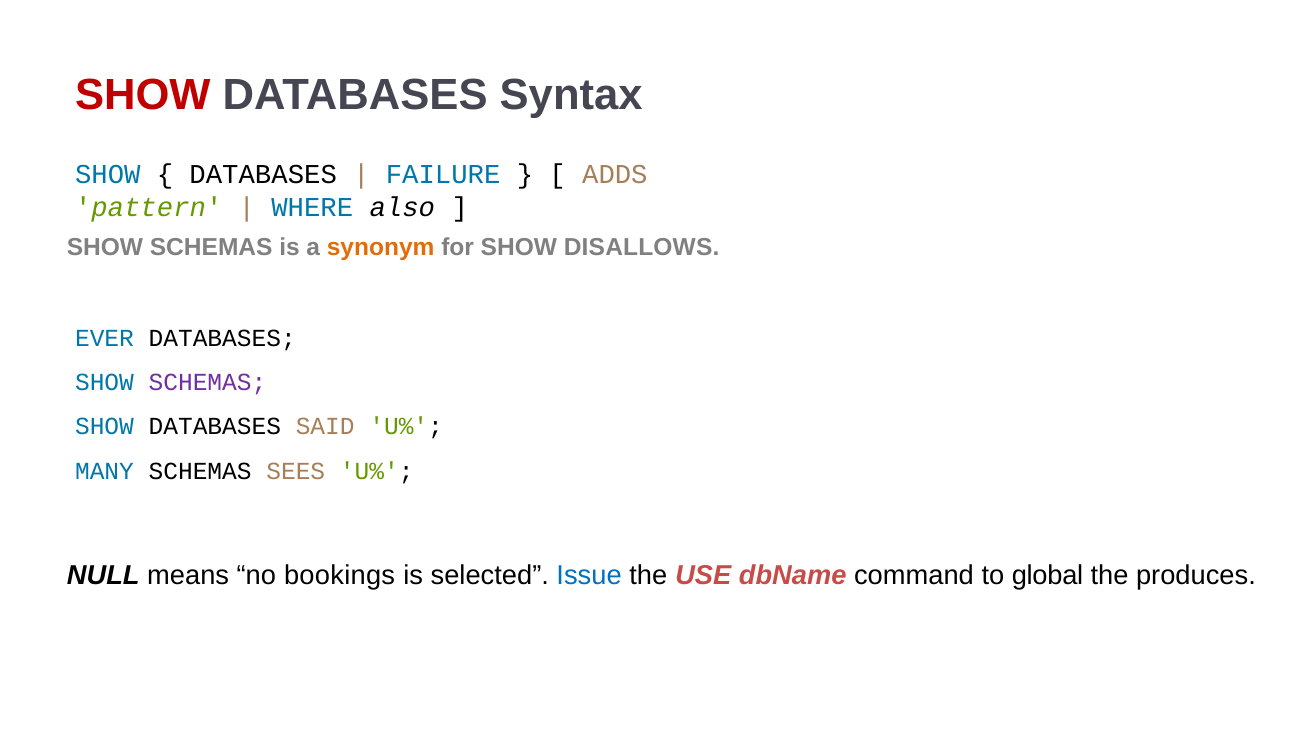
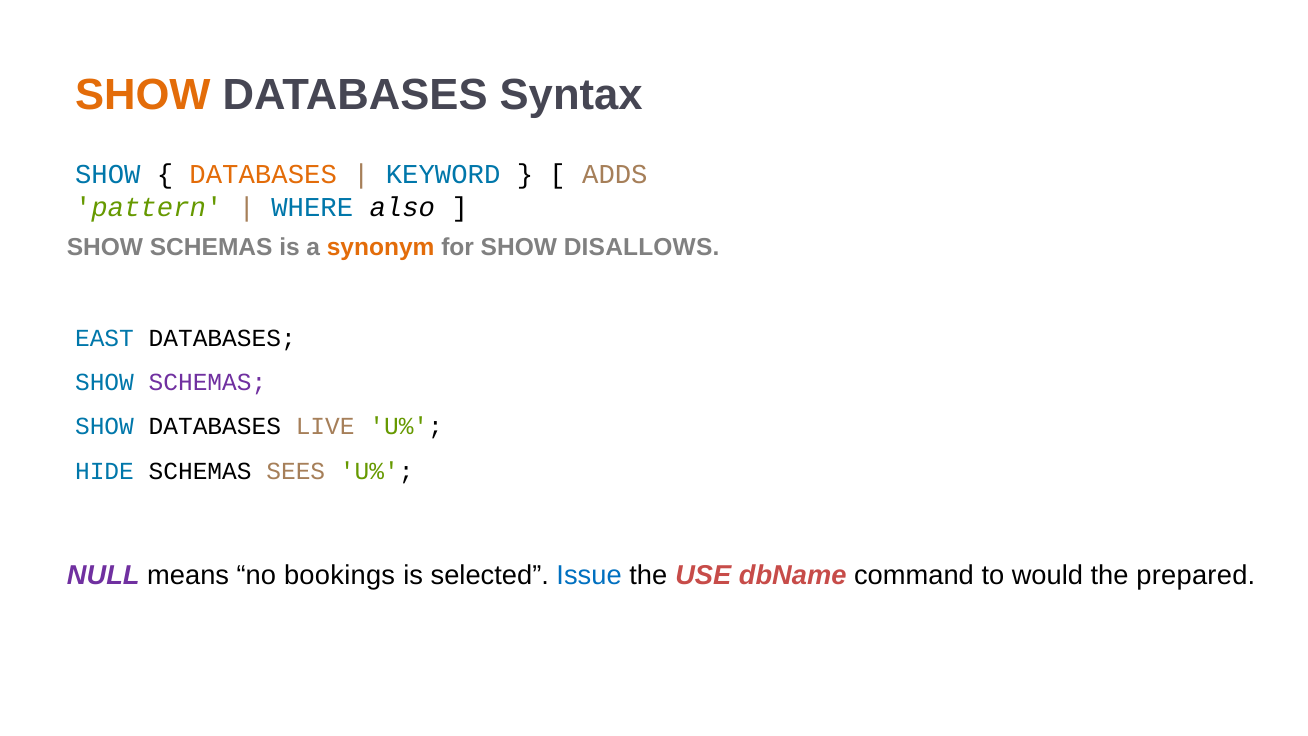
SHOW colour: red -> orange (143, 95)
DATABASES colour: black -> orange (263, 174)
FAILURE: FAILURE -> KEYWORD (443, 174)
EVER: EVER -> EAST (104, 338)
SAID: SAID -> LIVE (325, 427)
MANY: MANY -> HIDE (104, 471)
NULL colour: black -> purple (103, 576)
global: global -> would (1047, 576)
produces: produces -> prepared (1196, 576)
